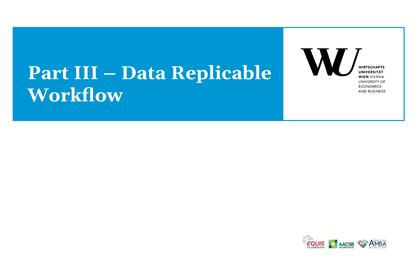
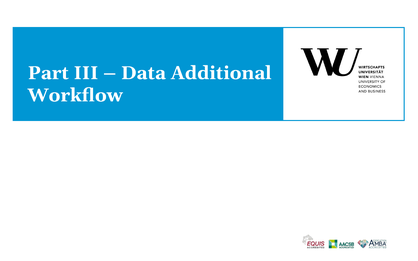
Replicable: Replicable -> Additional (221, 73)
